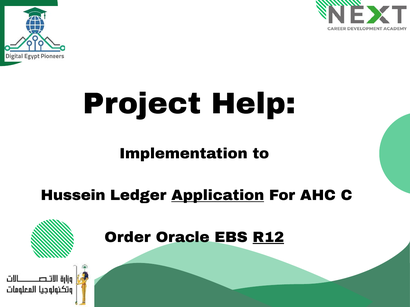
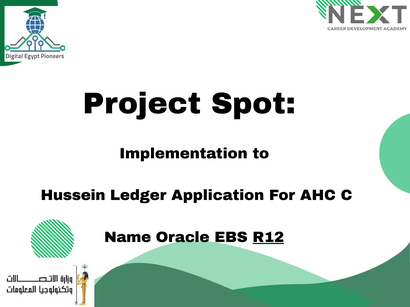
Help: Help -> Spot (253, 104)
Application underline: present -> none (218, 196)
Order: Order -> Name (128, 237)
